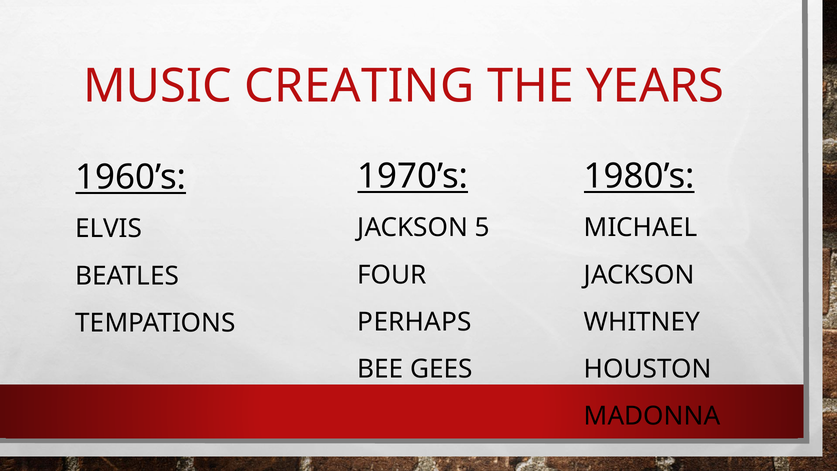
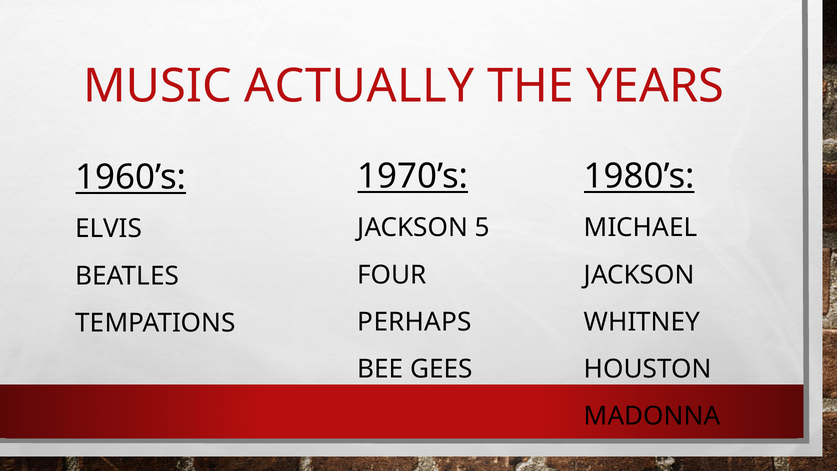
CREATING: CREATING -> ACTUALLY (359, 86)
